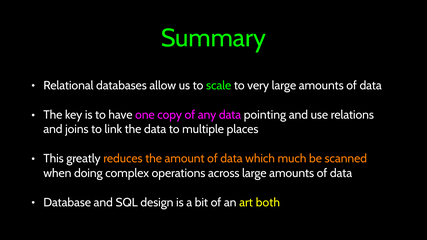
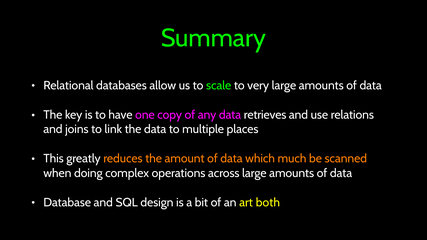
pointing: pointing -> retrieves (265, 115)
